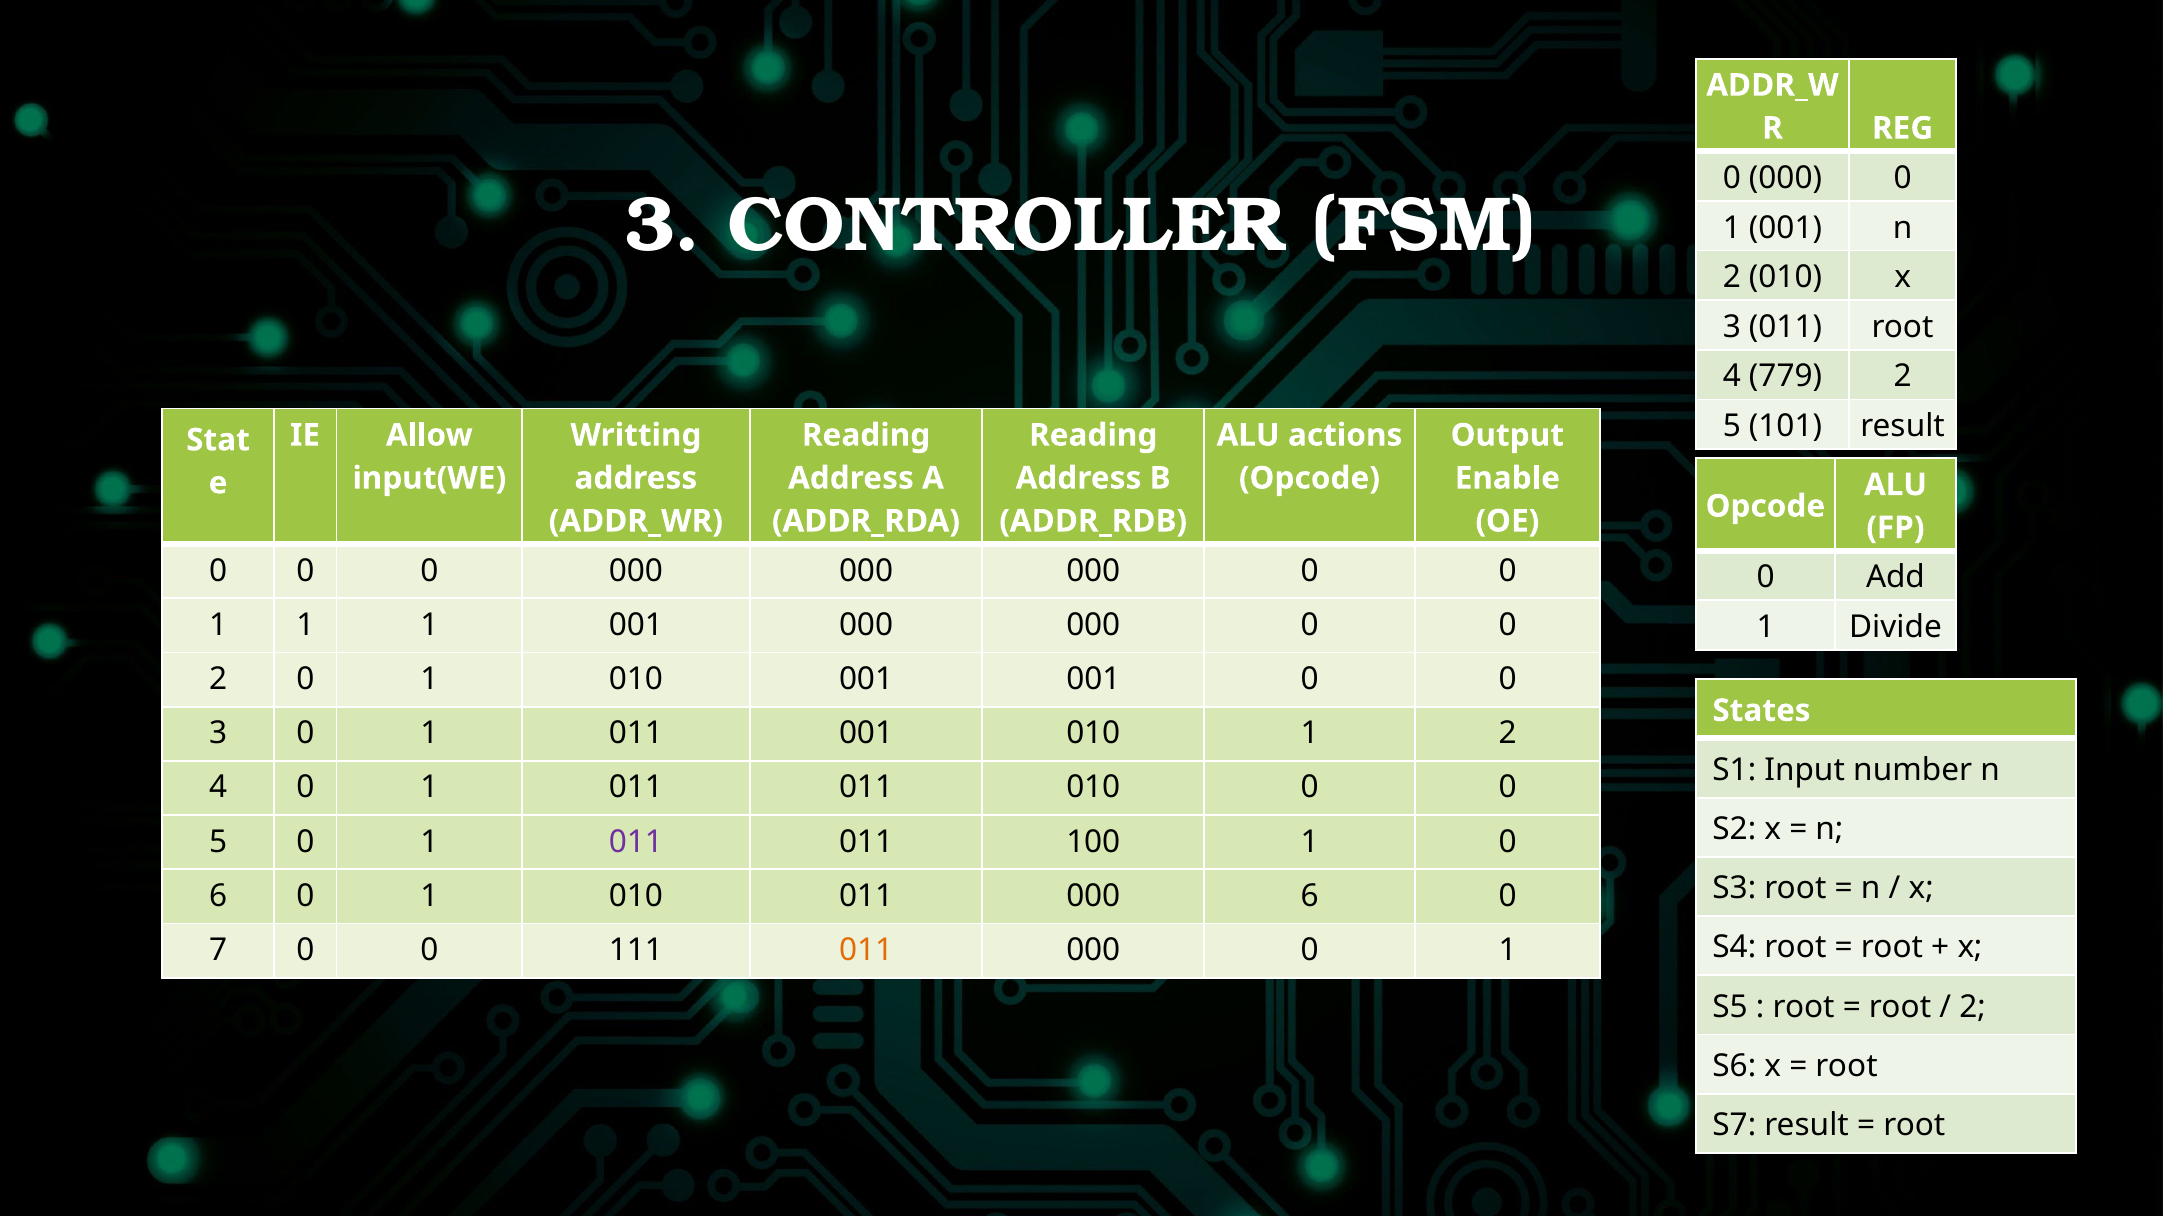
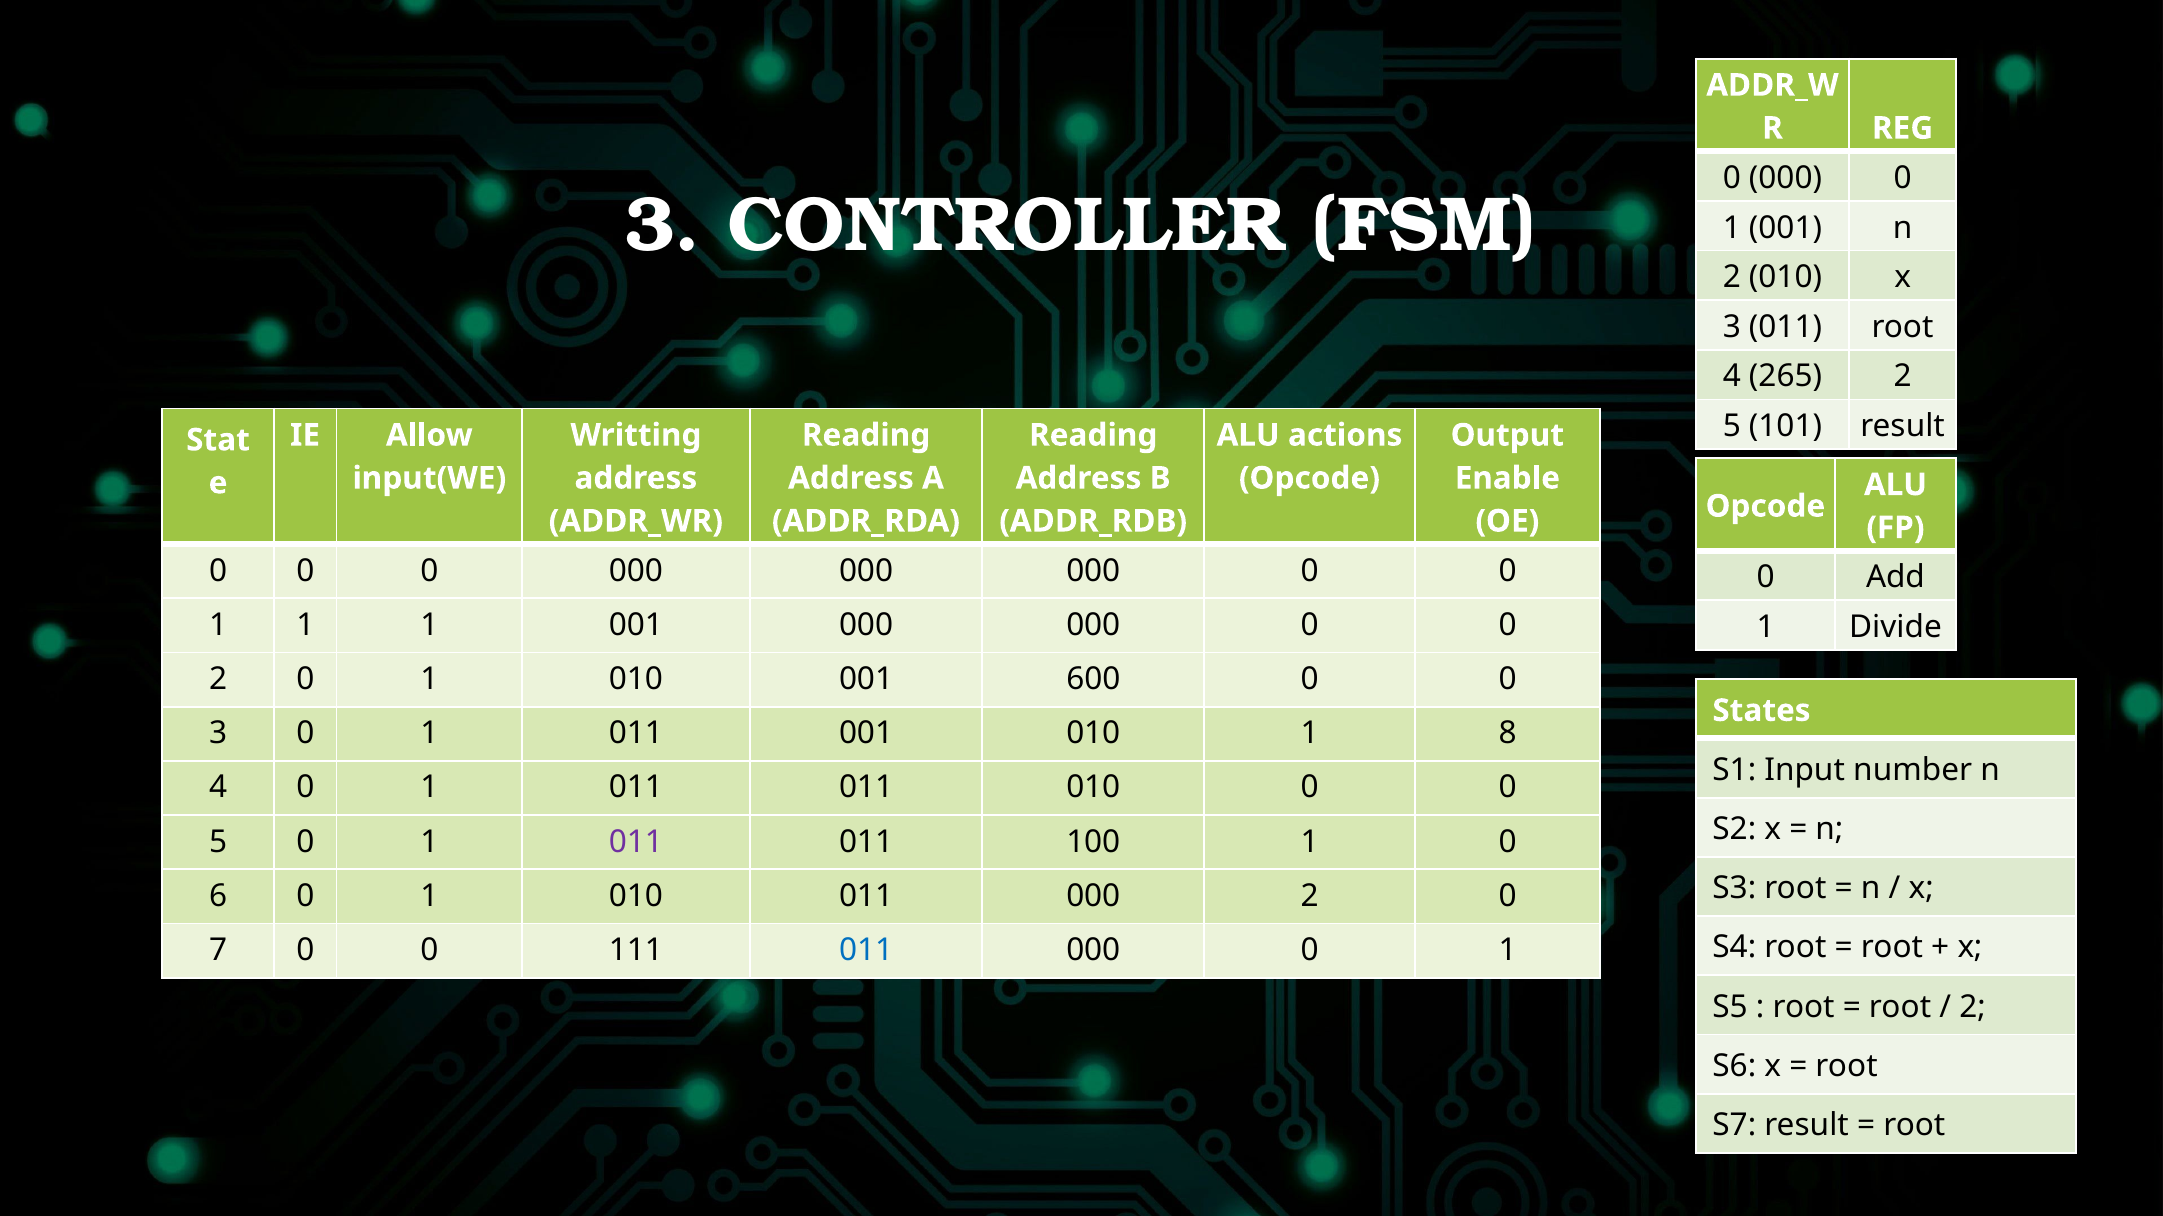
779: 779 -> 265 (1786, 377)
001 001: 001 -> 600 (1093, 680)
1 2: 2 -> 8 (1508, 734)
000 6: 6 -> 2 (1310, 896)
011 colour: orange -> blue (866, 951)
